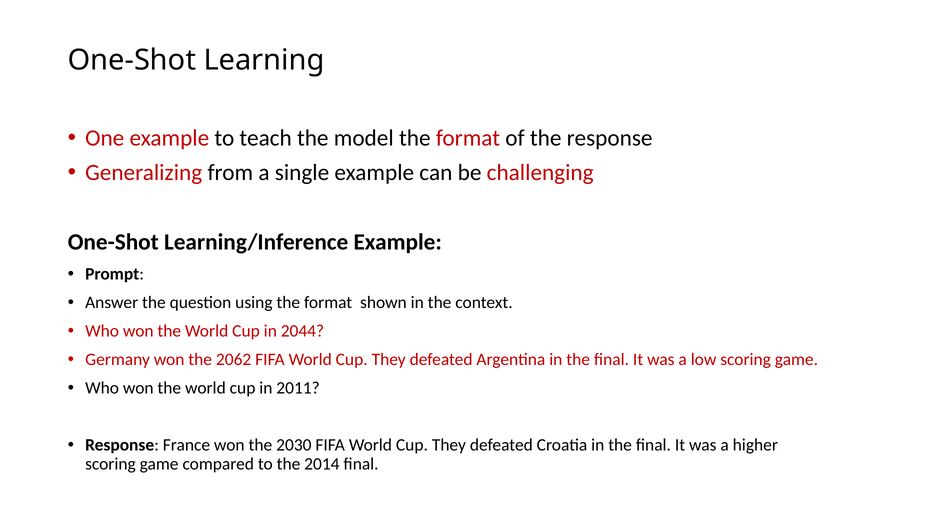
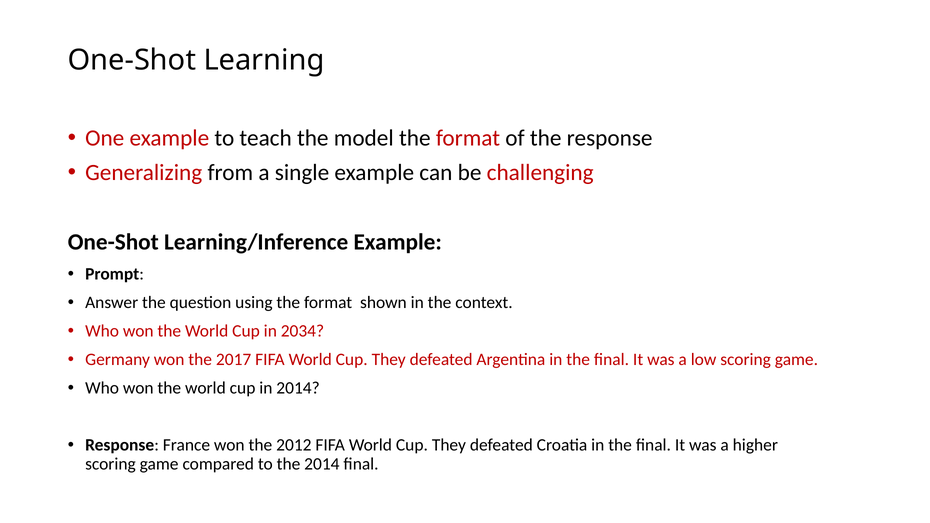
2044: 2044 -> 2034 (302, 331)
2062: 2062 -> 2017 (234, 360)
in 2011: 2011 -> 2014 (298, 388)
2030: 2030 -> 2012 (294, 445)
